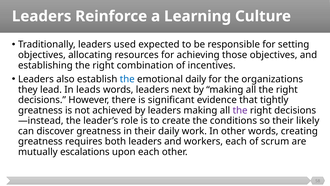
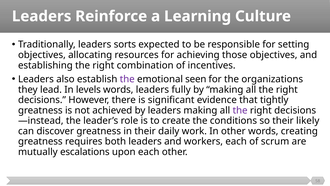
used: used -> sorts (125, 44)
the colour: blue -> purple (127, 79)
emotional daily: daily -> seen (196, 79)
leads: leads -> levels (88, 89)
next: next -> fully (181, 89)
